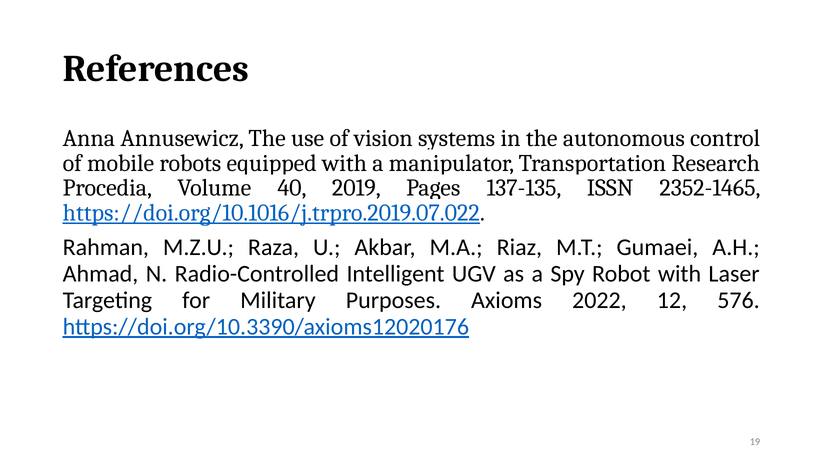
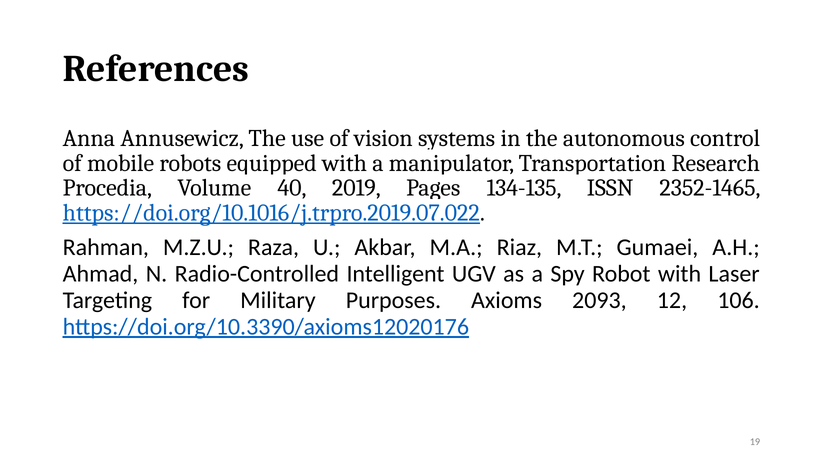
137-135: 137-135 -> 134-135 (524, 188)
2022: 2022 -> 2093 (599, 300)
576: 576 -> 106 (739, 300)
